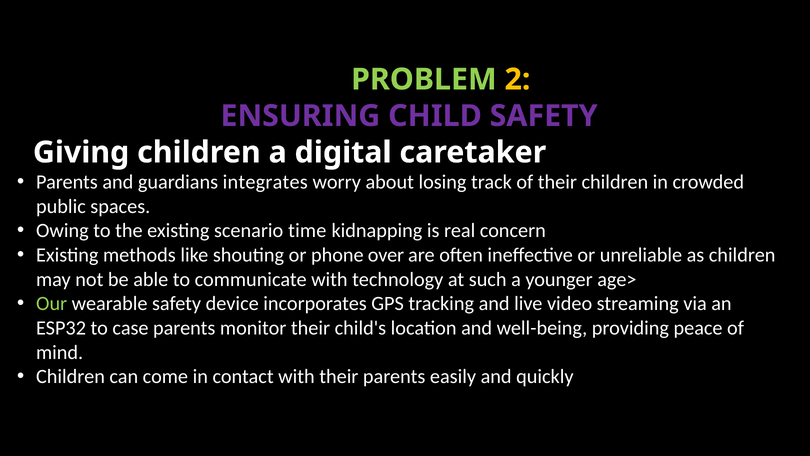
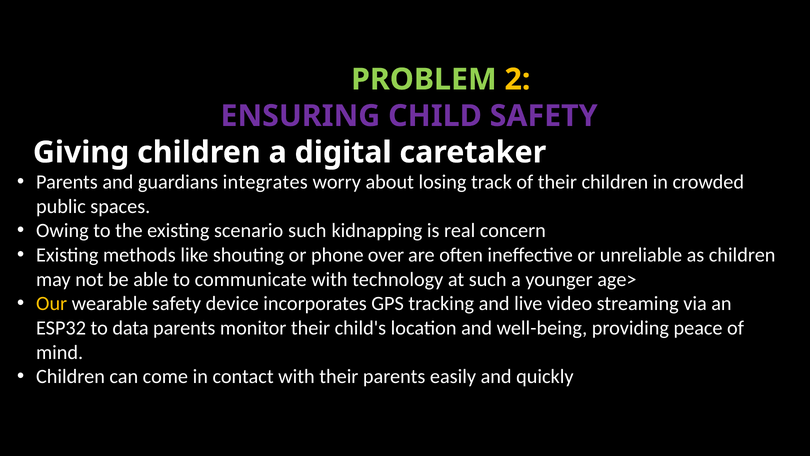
scenario time: time -> such (307, 231)
Our colour: light green -> yellow (52, 303)
case: case -> data (131, 328)
